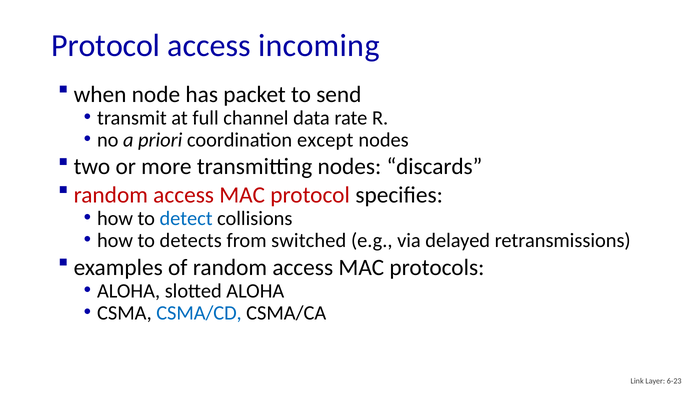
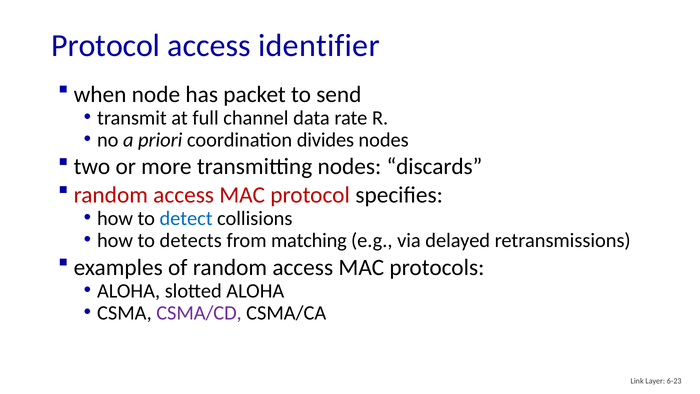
incoming: incoming -> identifier (319, 46)
except: except -> divides (325, 140)
switched: switched -> matching (309, 240)
CSMA/CD colour: blue -> purple (199, 313)
